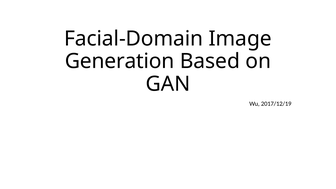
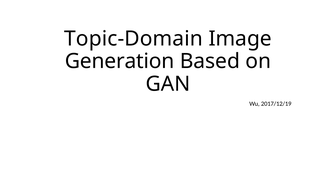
Facial-Domain: Facial-Domain -> Topic-Domain (134, 39)
